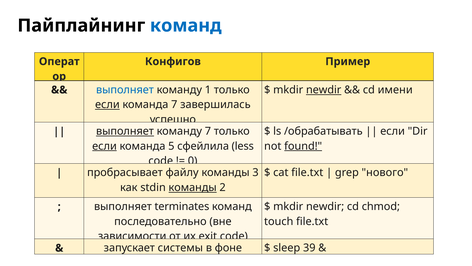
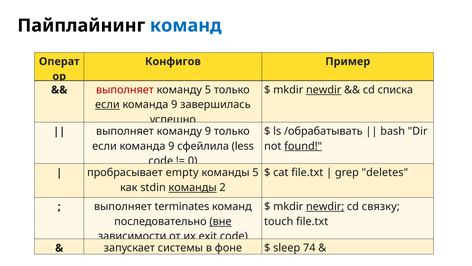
имени: имени -> списка (395, 90)
выполняет colour: blue -> red (125, 90)
команду 1: 1 -> 5 (208, 90)
7: 7 -> 9 (174, 105)
если: если -> bash (393, 131)
выполняет underline: present -> none (125, 131)
команду 7: 7 -> 9 (208, 131)
если underline: present -> none (105, 146)
5: 5 -> 9 (171, 146)
нового: нового -> deletes (385, 173)
файлу: файлу -> empty (182, 173)
команды 3: 3 -> 5 (256, 173)
newdir underline: none -> present (325, 207)
chmod: chmod -> связку (381, 207)
вне underline: none -> present (220, 222)
39: 39 -> 74 (309, 248)
